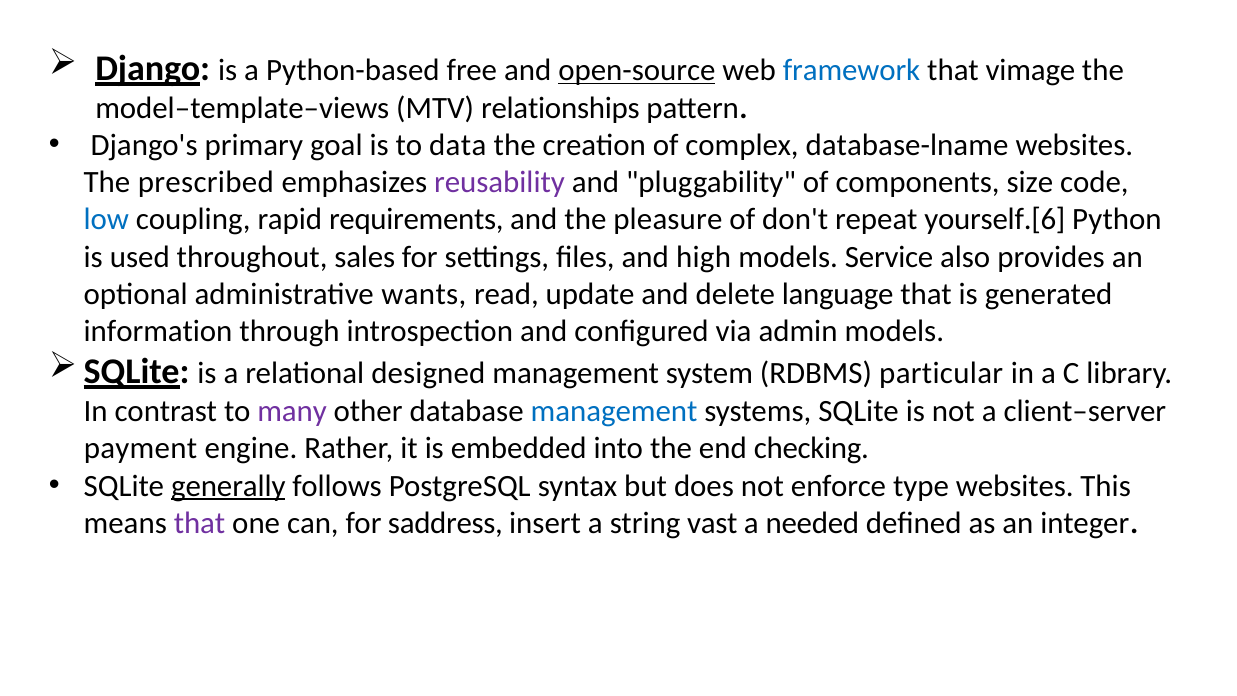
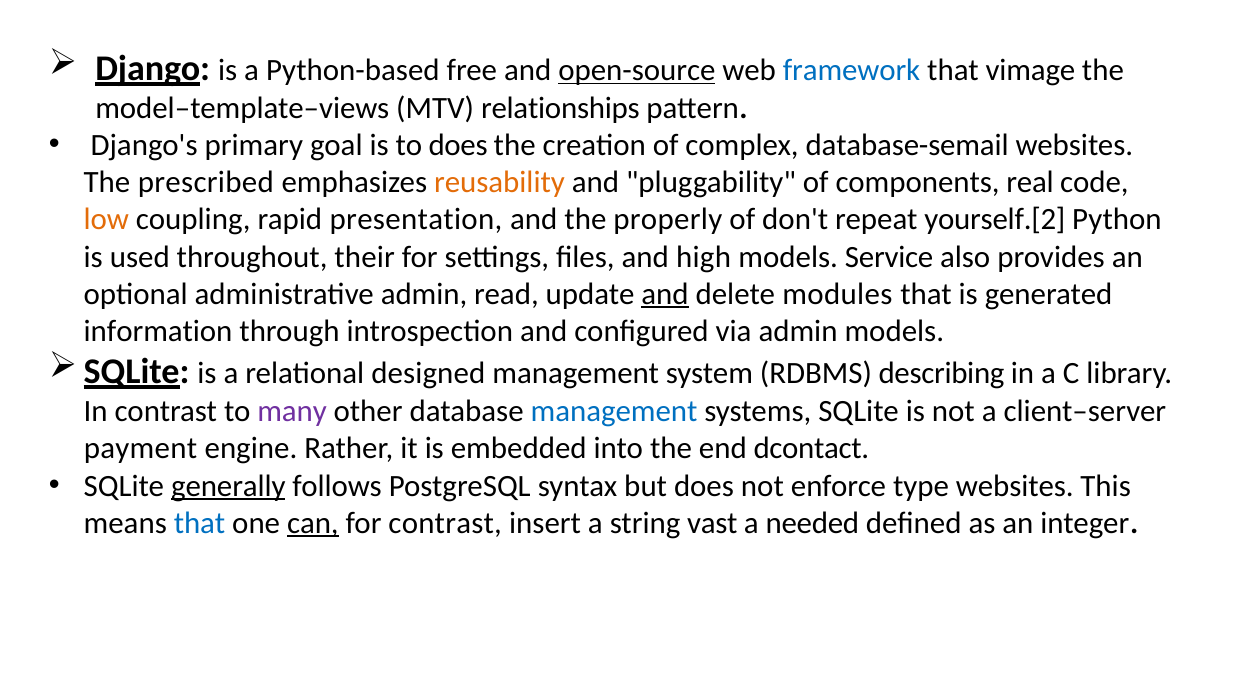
to data: data -> does (458, 145)
database-lname: database-lname -> database-semail (907, 145)
reusability colour: purple -> orange (500, 183)
size: size -> real (1030, 183)
low colour: blue -> orange (106, 220)
requirements: requirements -> presentation (416, 220)
pleasure: pleasure -> properly (668, 220)
yourself.[6: yourself.[6 -> yourself.[2 (995, 220)
sales: sales -> their (365, 257)
administrative wants: wants -> admin (424, 294)
and underline: none -> present (665, 294)
language: language -> modules (837, 294)
particular: particular -> describing (942, 373)
checking: checking -> dcontact (811, 449)
that colour: purple -> blue (200, 523)
can underline: none -> present (313, 523)
for saddress: saddress -> contrast (445, 523)
